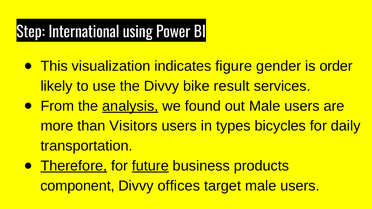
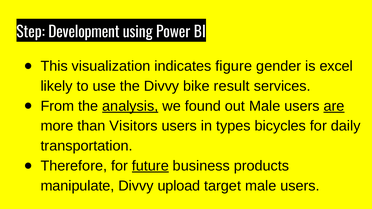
International: International -> Development (84, 32)
order: order -> excel (336, 66)
are underline: none -> present (334, 106)
Therefore underline: present -> none (74, 166)
component: component -> manipulate (77, 186)
offices: offices -> upload (179, 186)
